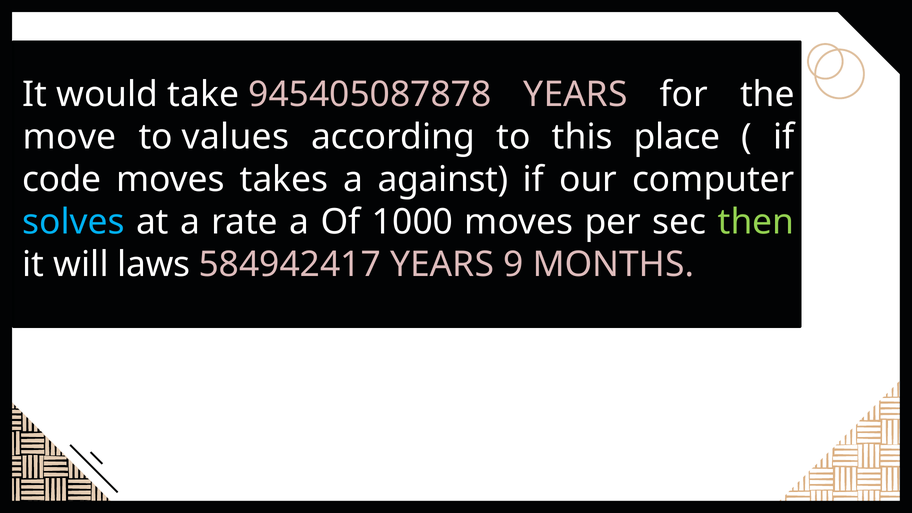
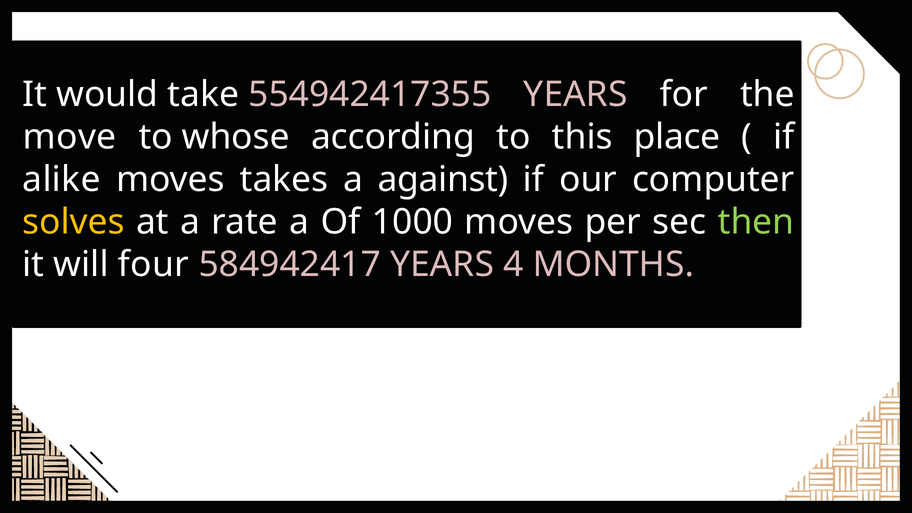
945405087878: 945405087878 -> 554942417355 (370, 94)
values: values -> whose (236, 137)
code: code -> alike (62, 180)
solves colour: light blue -> yellow (74, 222)
laws: laws -> four (153, 265)
9: 9 -> 4 (513, 265)
